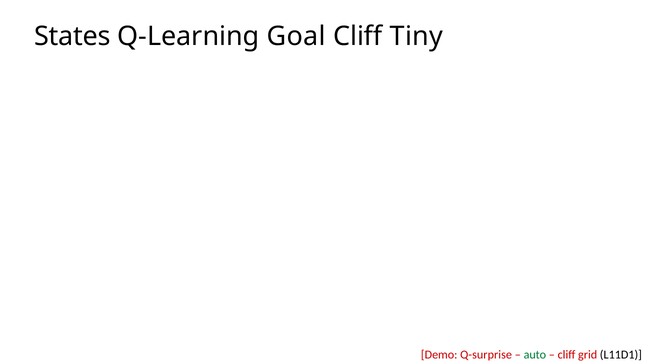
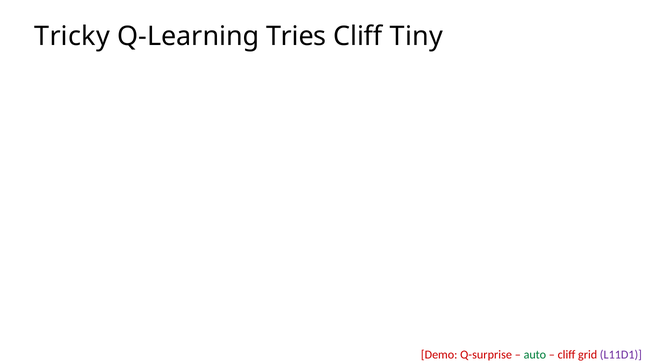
States: States -> Tricky (72, 36)
Goal: Goal -> Tries (296, 36)
L11D1 colour: black -> purple (621, 355)
